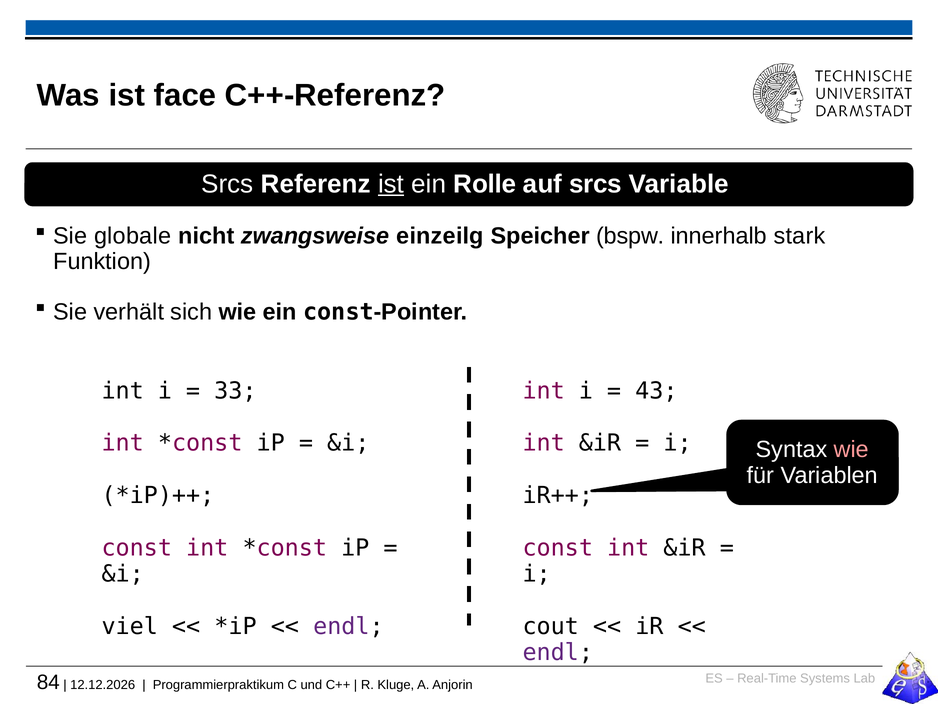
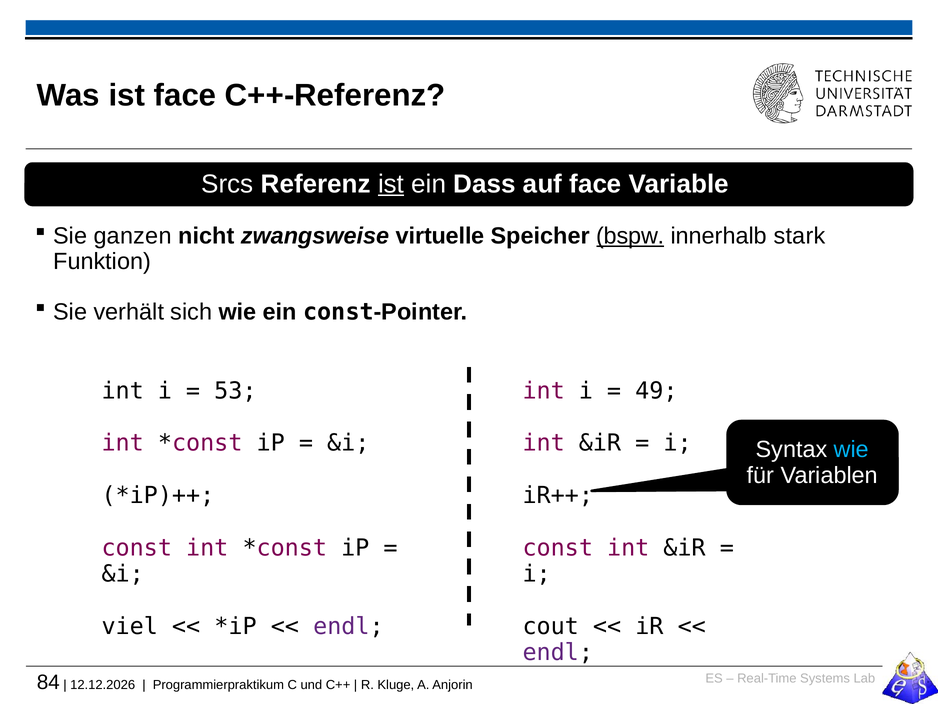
Rolle: Rolle -> Dass (485, 184)
auf srcs: srcs -> face (595, 184)
globale: globale -> ganzen (133, 236)
einzeilg: einzeilg -> virtuelle (440, 236)
bspw underline: none -> present (630, 236)
33: 33 -> 53 (235, 391)
43: 43 -> 49 (656, 391)
wie colour: pink -> light blue (851, 449)
